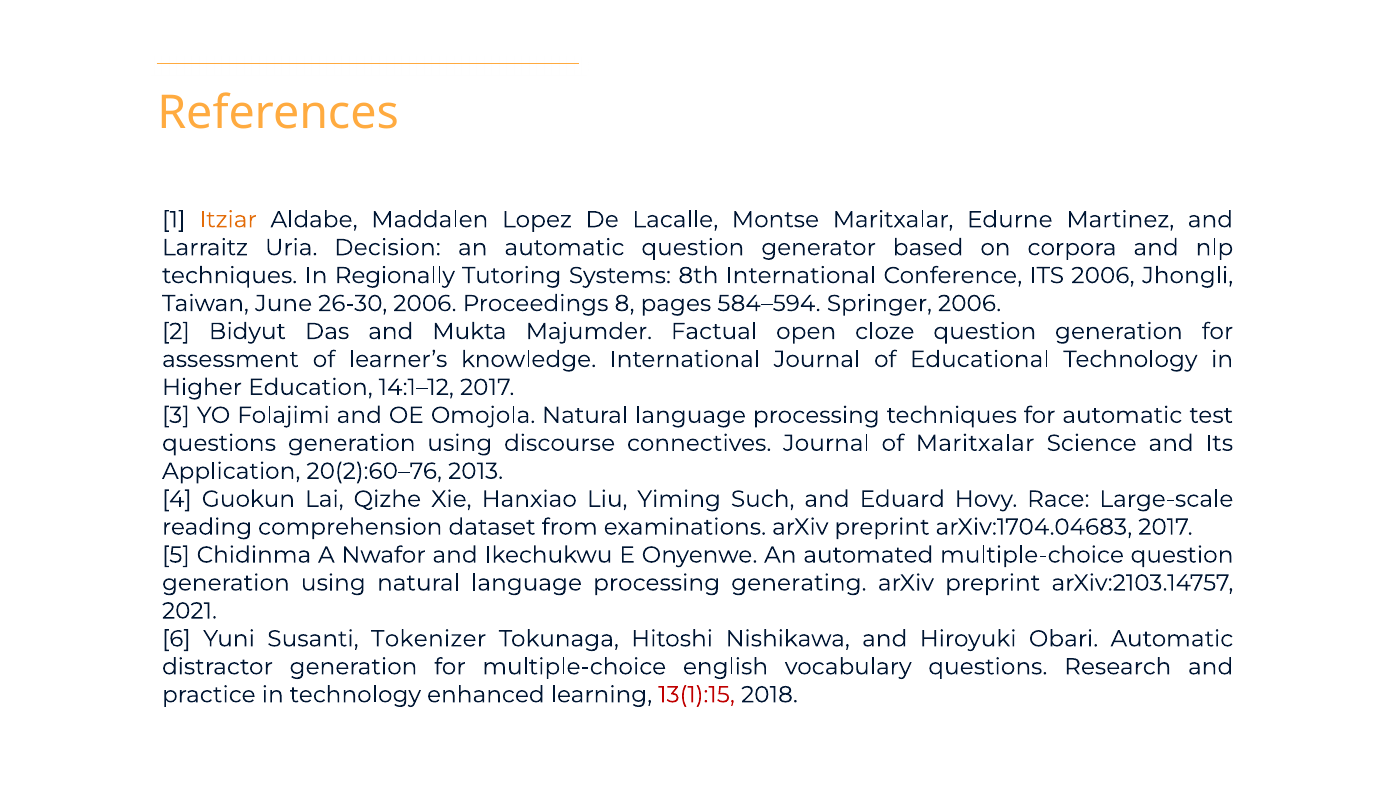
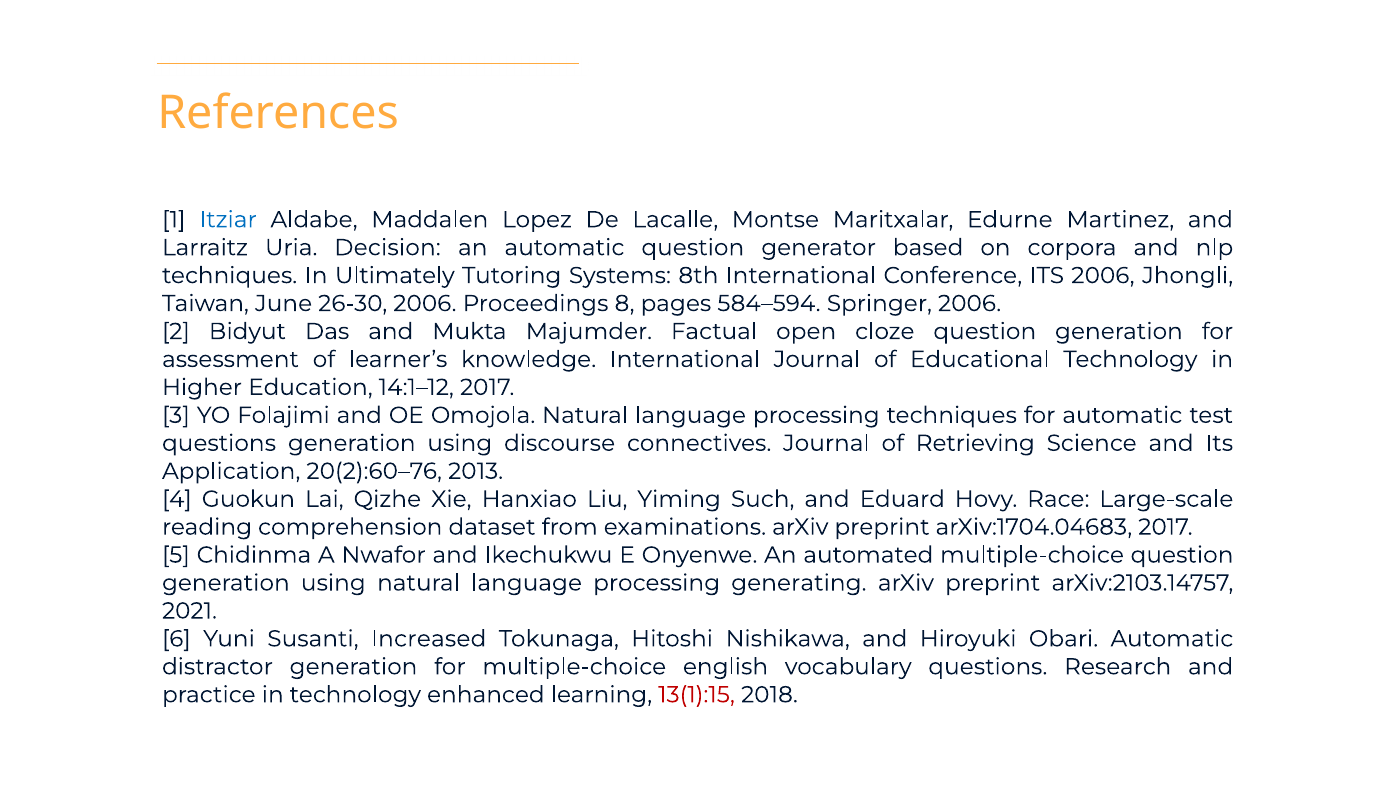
Itziar colour: orange -> blue (228, 220)
Regionally: Regionally -> Ultimately (395, 275)
of Maritxalar: Maritxalar -> Retrieving (975, 443)
Tokenizer: Tokenizer -> Increased (429, 639)
